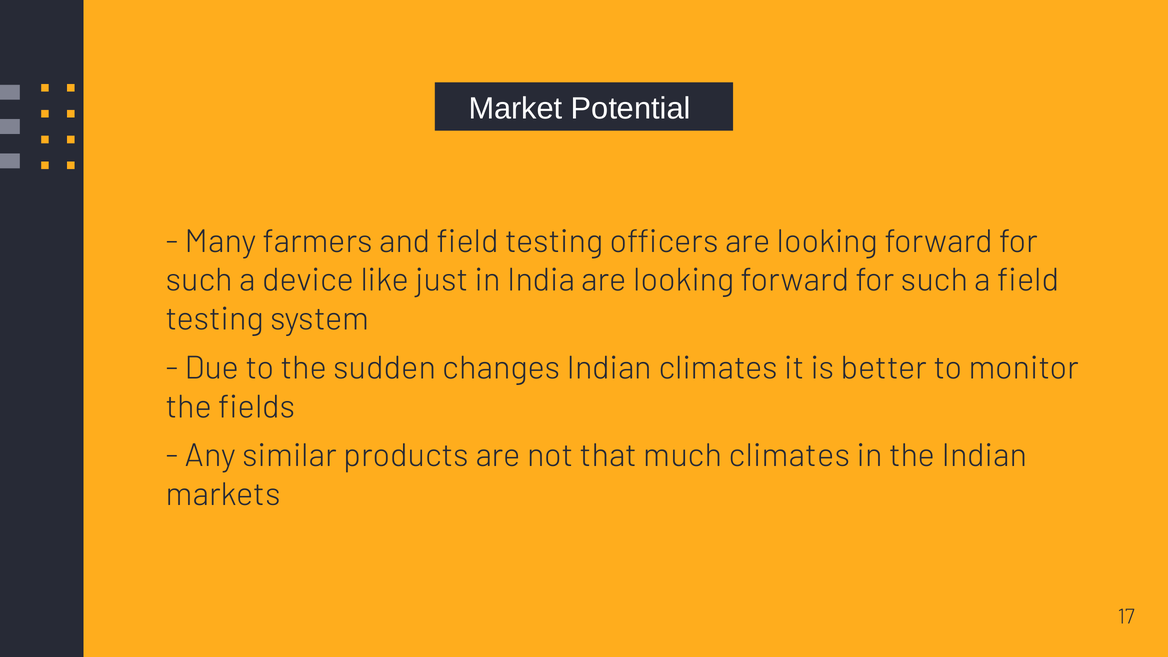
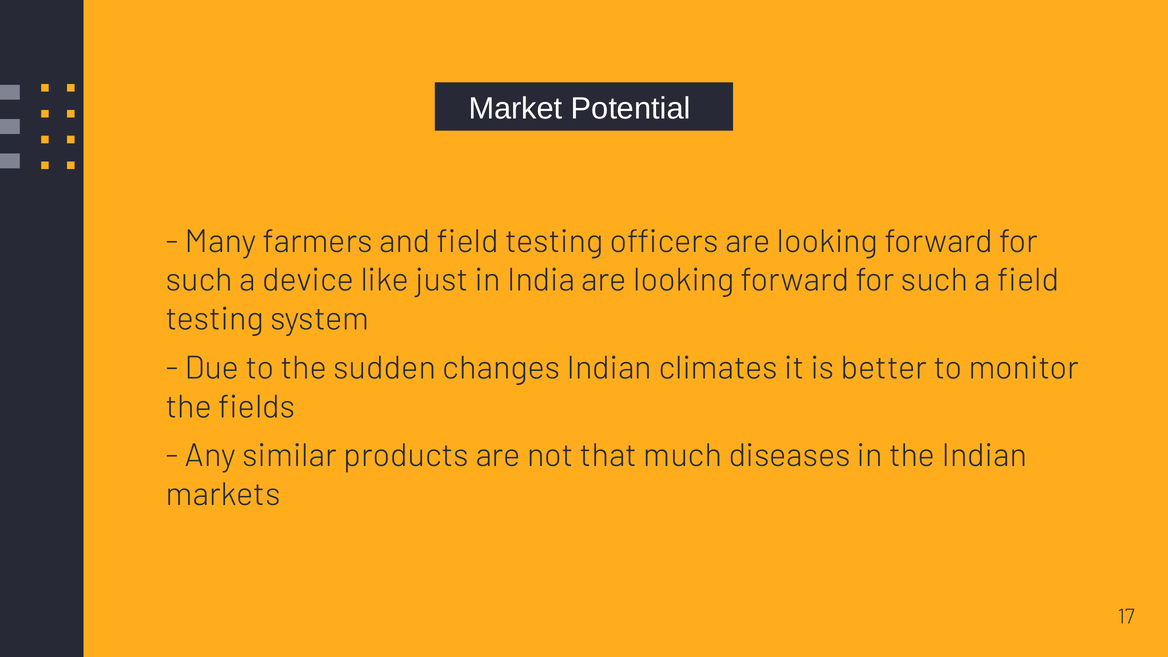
much climates: climates -> diseases (790, 456)
